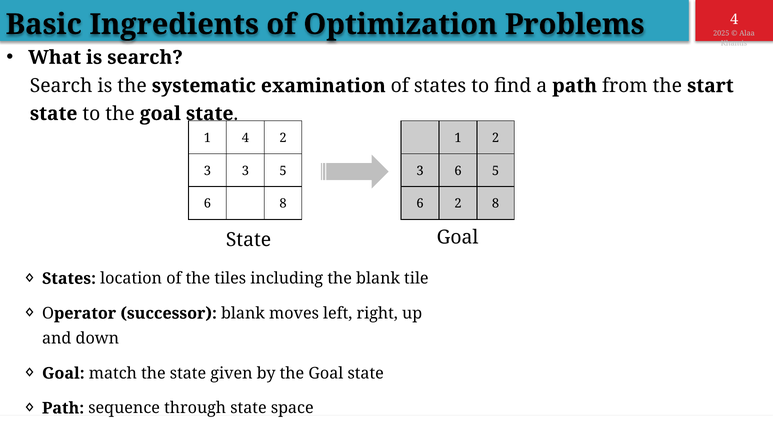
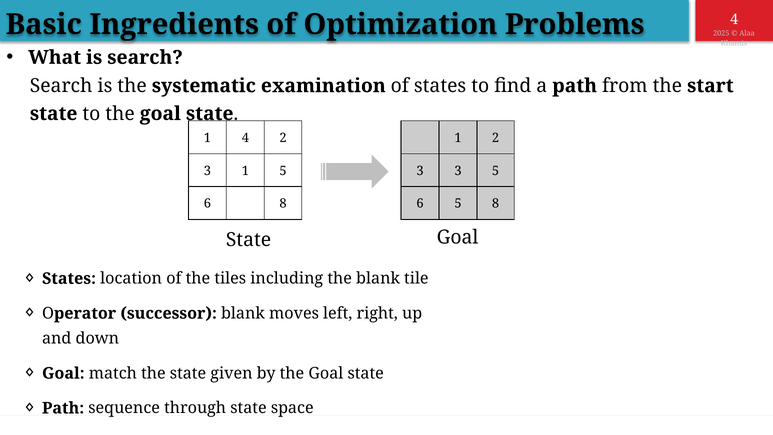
3 3: 3 -> 1 (245, 171)
3 6: 6 -> 3 (458, 171)
6 2: 2 -> 5 (458, 204)
